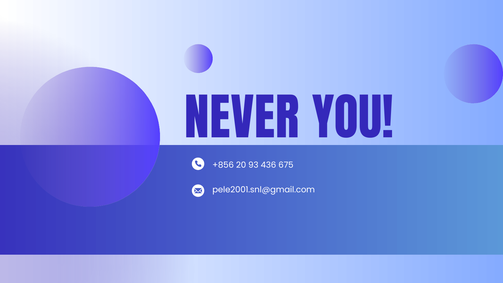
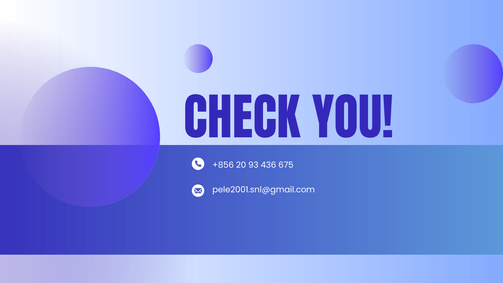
NEVER: NEVER -> CHECK (242, 121)
